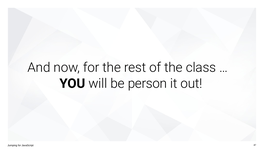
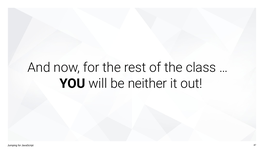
person: person -> neither (147, 83)
